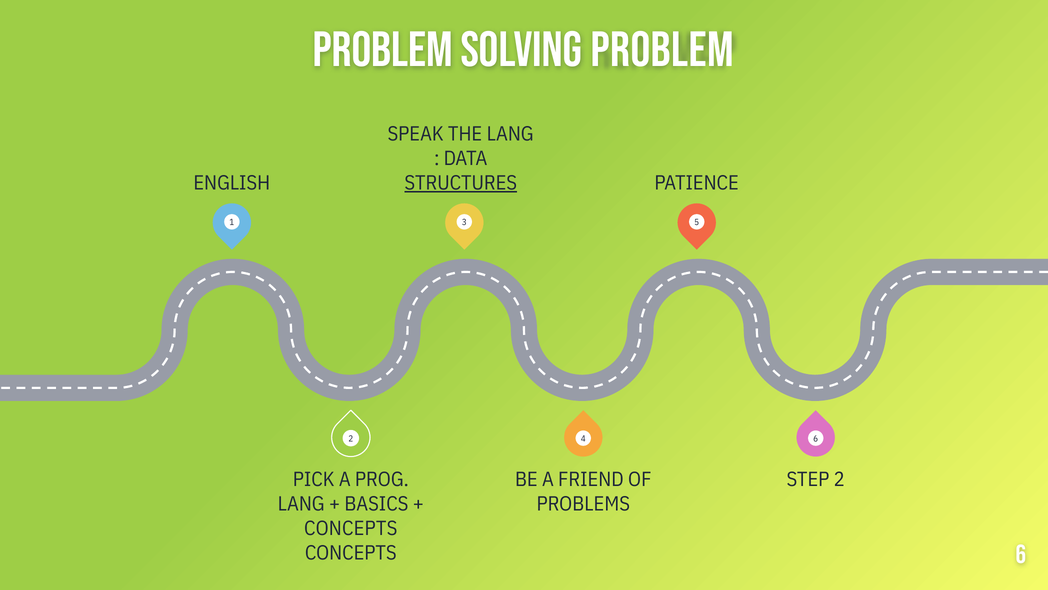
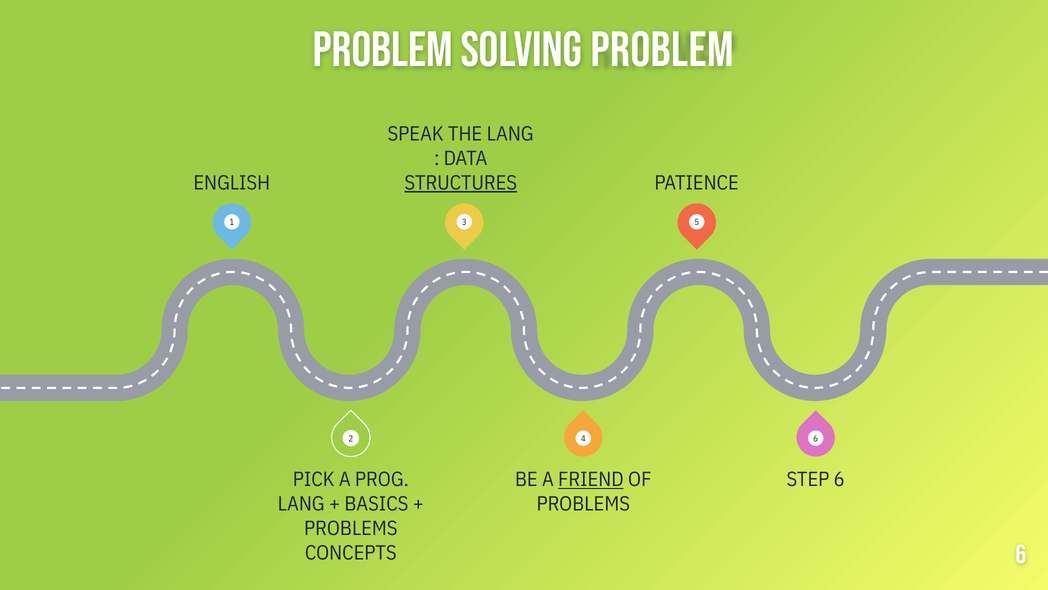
FRIEND underline: none -> present (591, 479)
STEP 2: 2 -> 6 (839, 479)
CONCEPTS: CONCEPTS -> PROBLEMS (351, 528)
